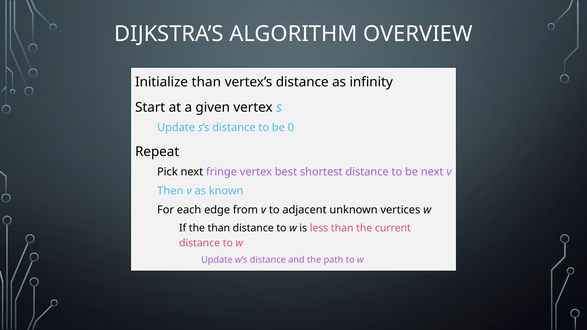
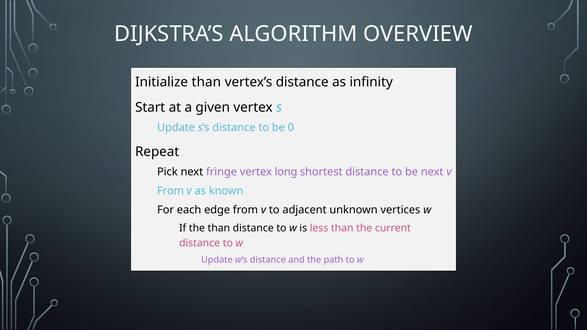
best: best -> long (286, 172)
Then: Then -> From (170, 191)
